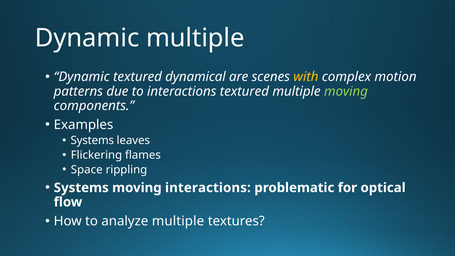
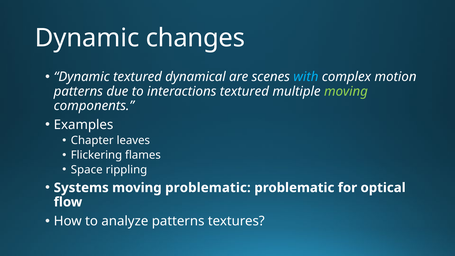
Dynamic multiple: multiple -> changes (195, 38)
with colour: yellow -> light blue (306, 77)
Systems: Systems -> Chapter (92, 140)
moving interactions: interactions -> problematic (208, 188)
analyze multiple: multiple -> patterns (178, 221)
